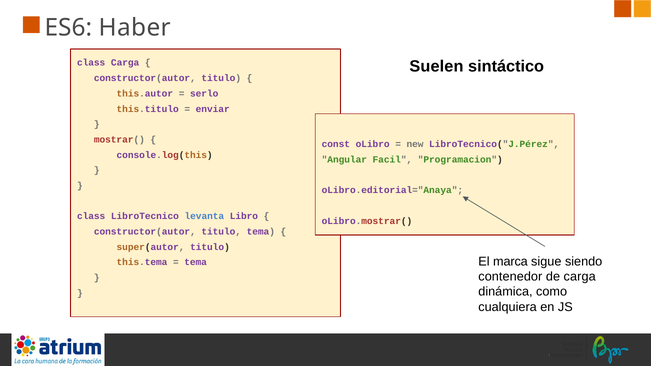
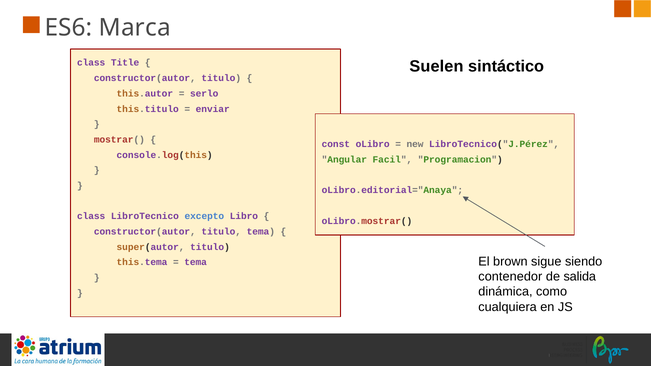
Haber: Haber -> Marca (135, 28)
class Carga: Carga -> Title (125, 63)
levanta: levanta -> excepto (204, 216)
marca: marca -> brown (510, 262)
de carga: carga -> salida (580, 277)
